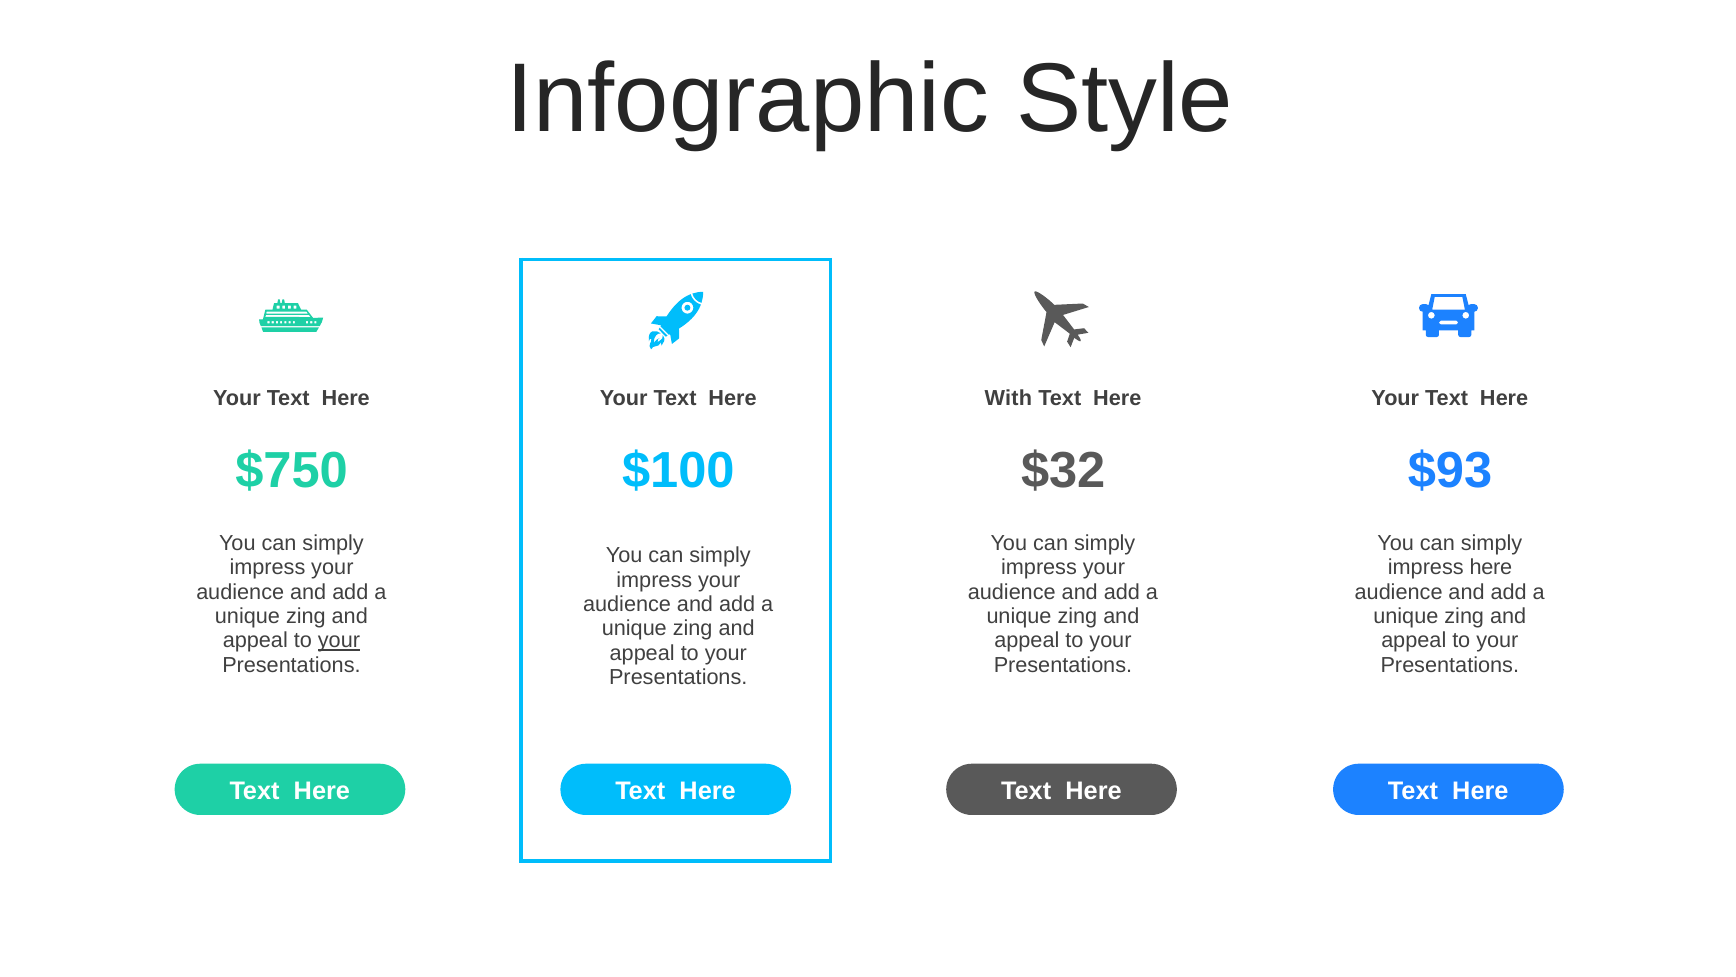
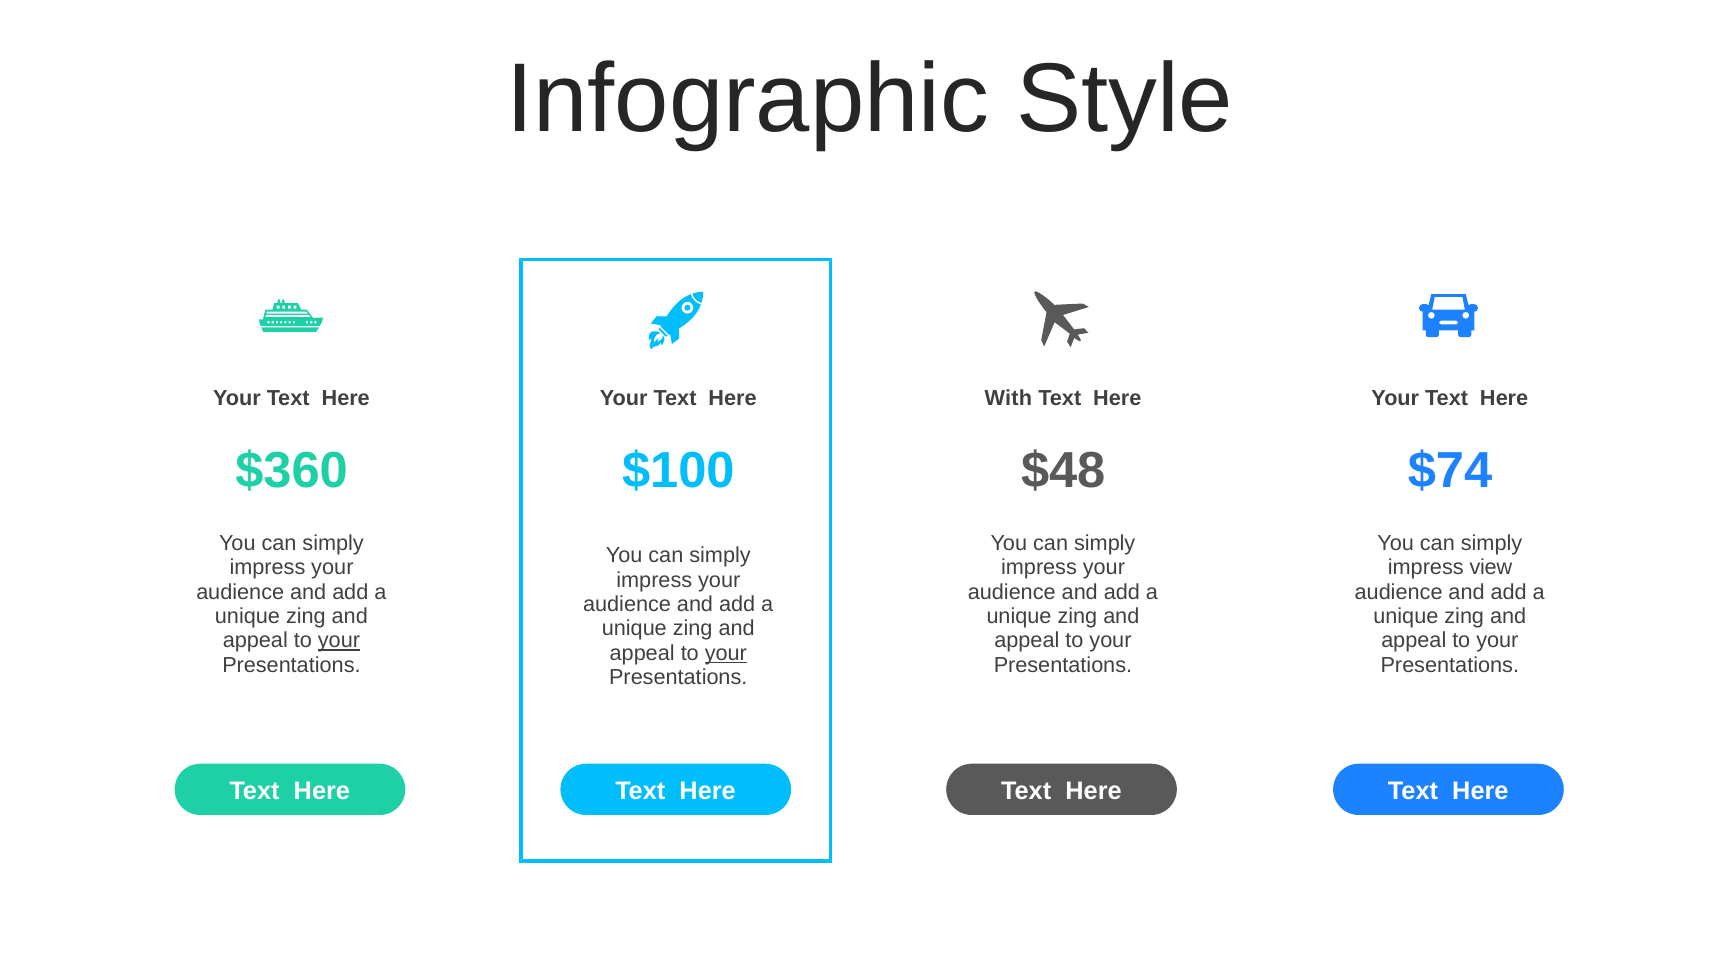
$750: $750 -> $360 (292, 470)
$32: $32 -> $48 (1063, 470)
$93: $93 -> $74 (1450, 470)
impress here: here -> view (1491, 567)
your underline: none -> present (726, 653)
